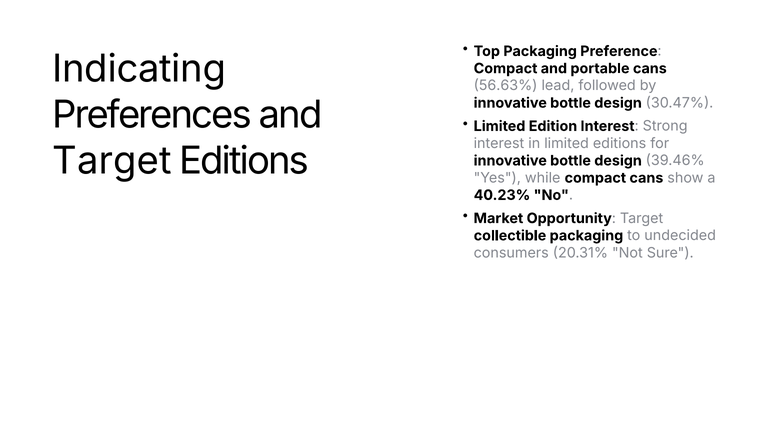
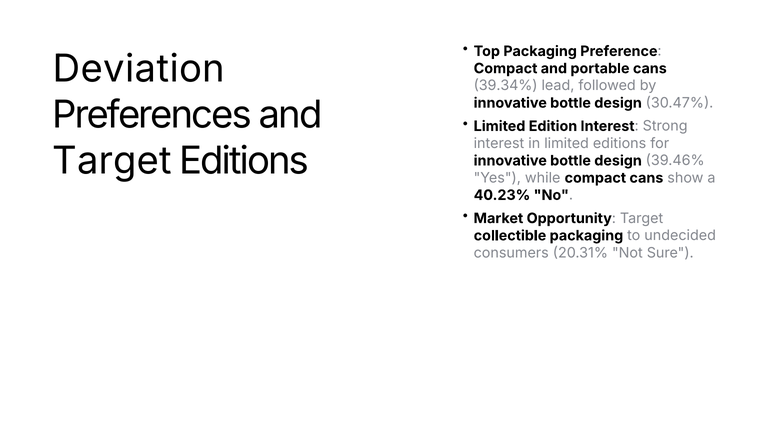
Indicating: Indicating -> Deviation (139, 69)
56.63%: 56.63% -> 39.34% (506, 86)
